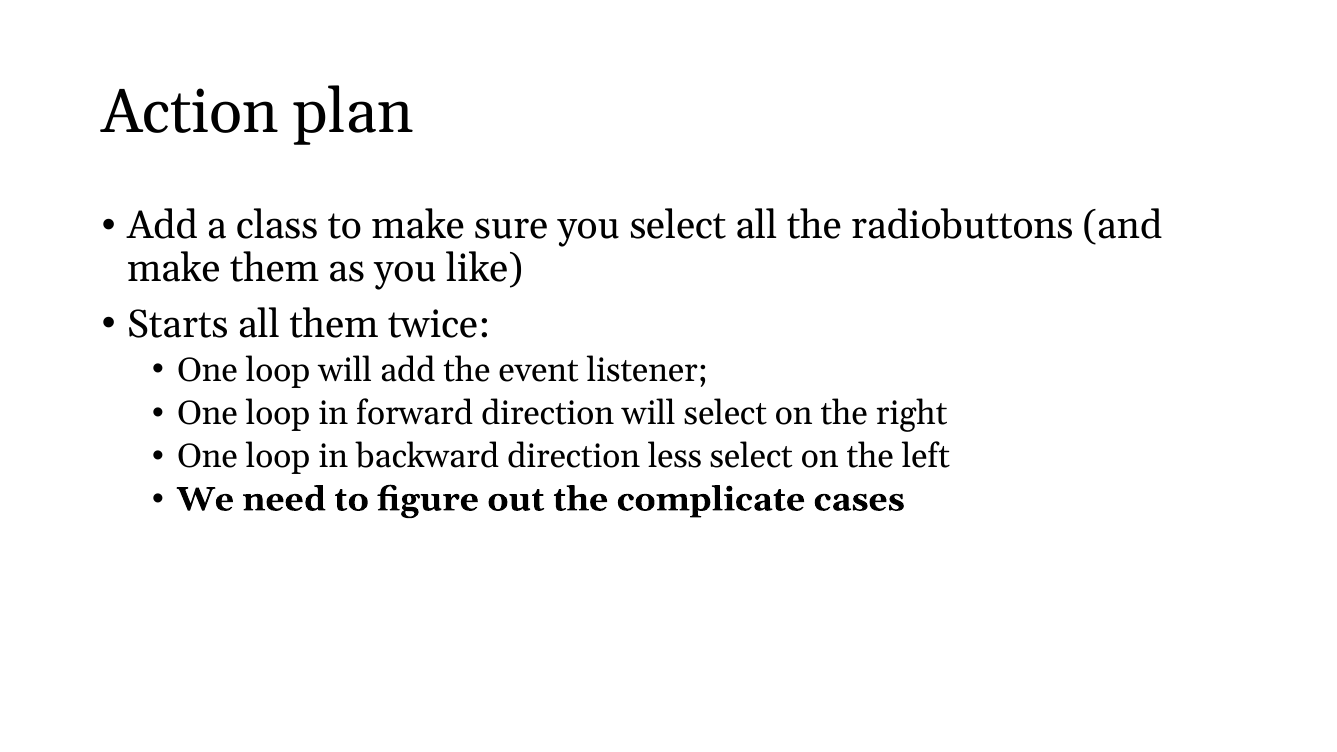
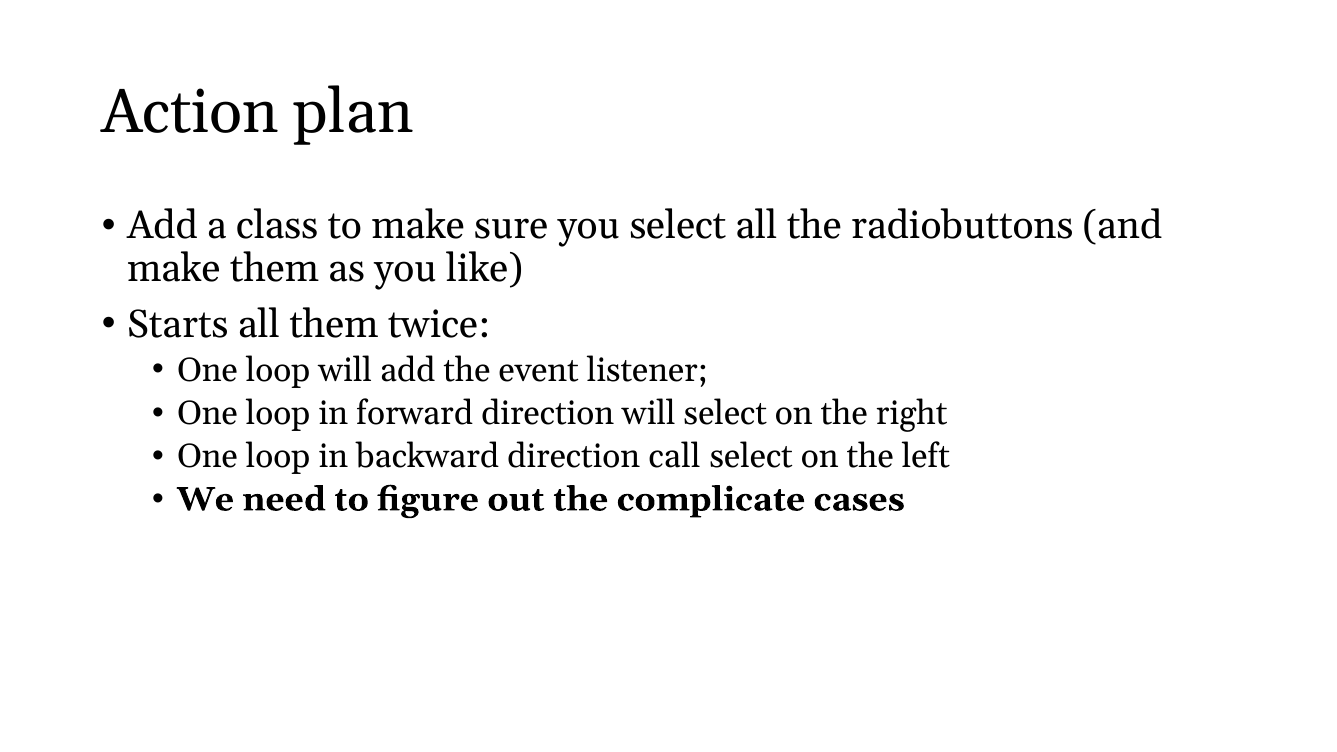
less: less -> call (675, 456)
